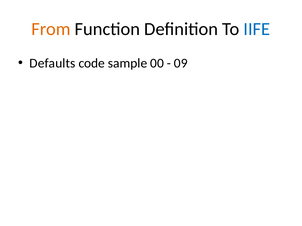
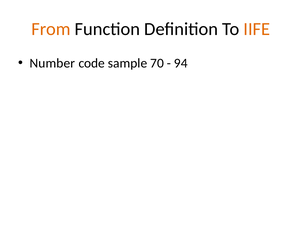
IIFE colour: blue -> orange (257, 29)
Defaults: Defaults -> Number (52, 63)
00: 00 -> 70 (157, 63)
09: 09 -> 94 (181, 63)
